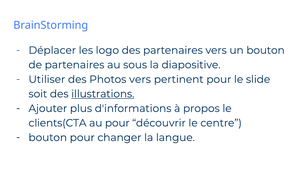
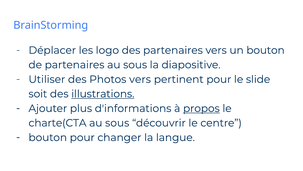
propos underline: none -> present (201, 108)
clients(CTA: clients(CTA -> charte(CTA (57, 123)
pour: pour -> sous (117, 123)
